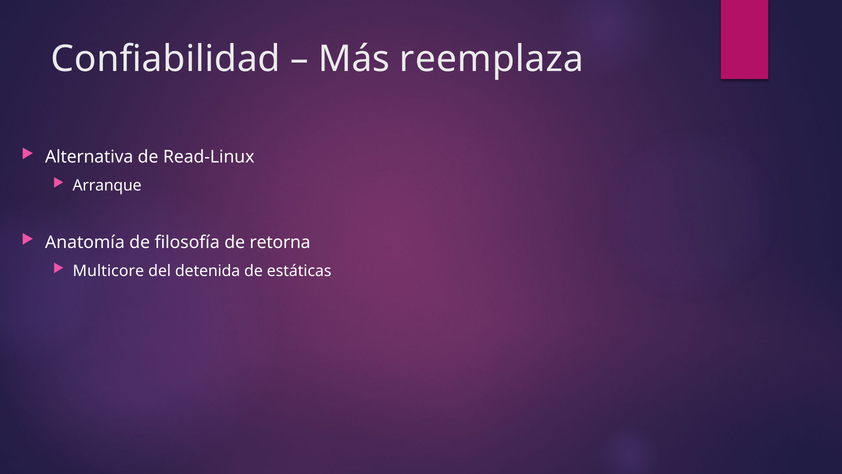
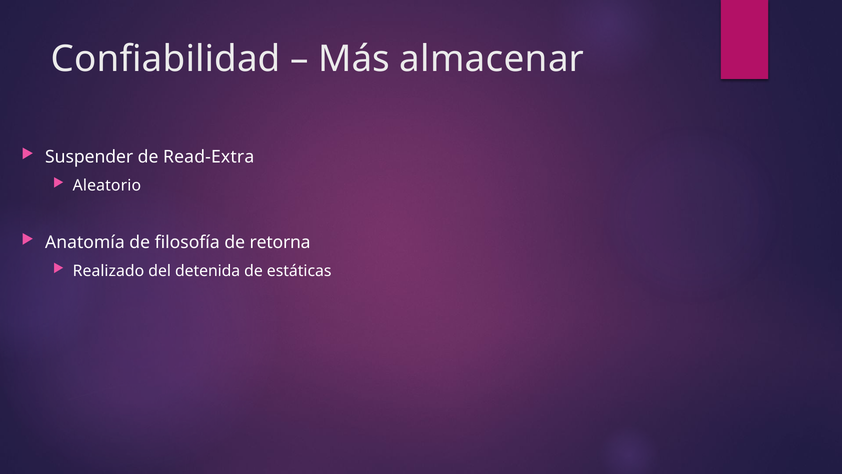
reemplaza: reemplaza -> almacenar (492, 59)
Alternativa: Alternativa -> Suspender (89, 157)
Read-Linux: Read-Linux -> Read-Extra (209, 157)
Arranque: Arranque -> Aleatorio (107, 185)
Multicore: Multicore -> Realizado (108, 271)
